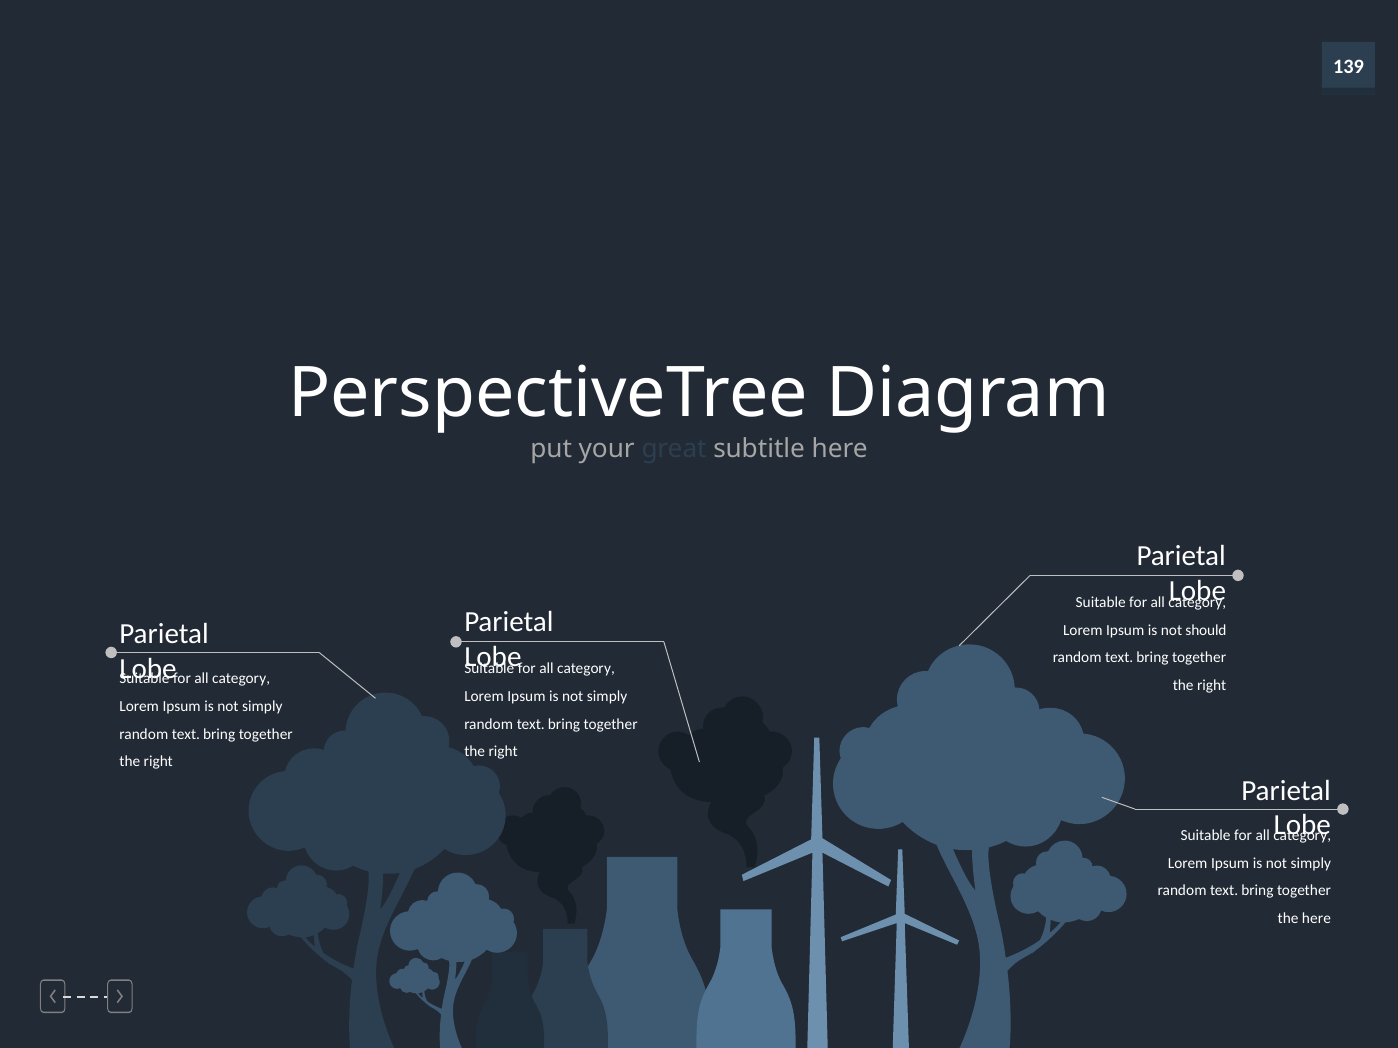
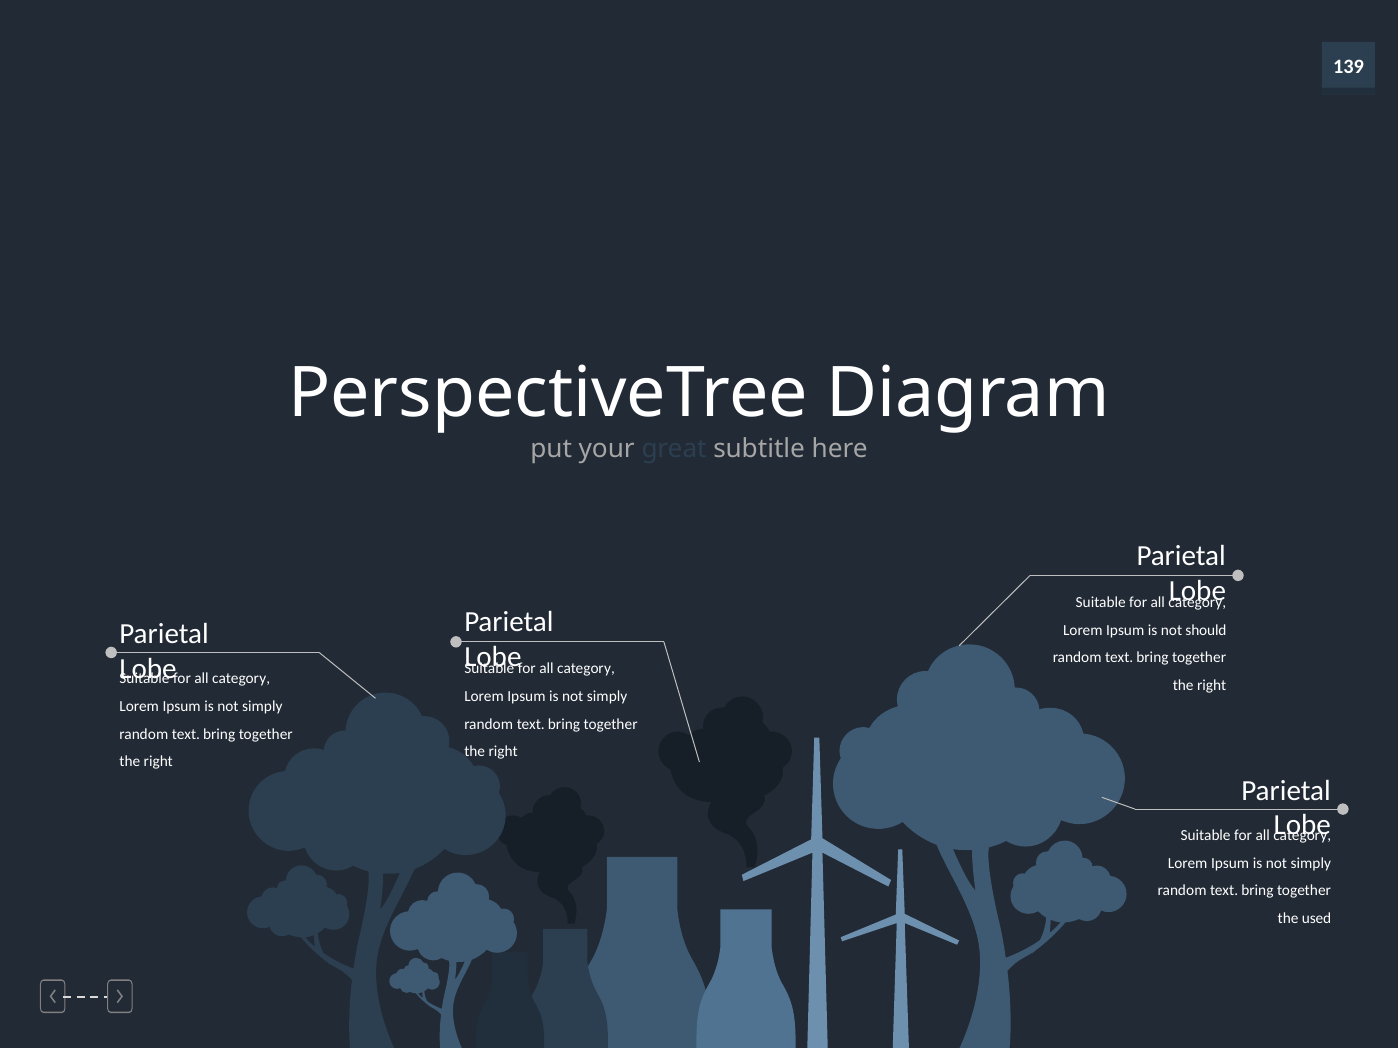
the here: here -> used (1317, 919)
